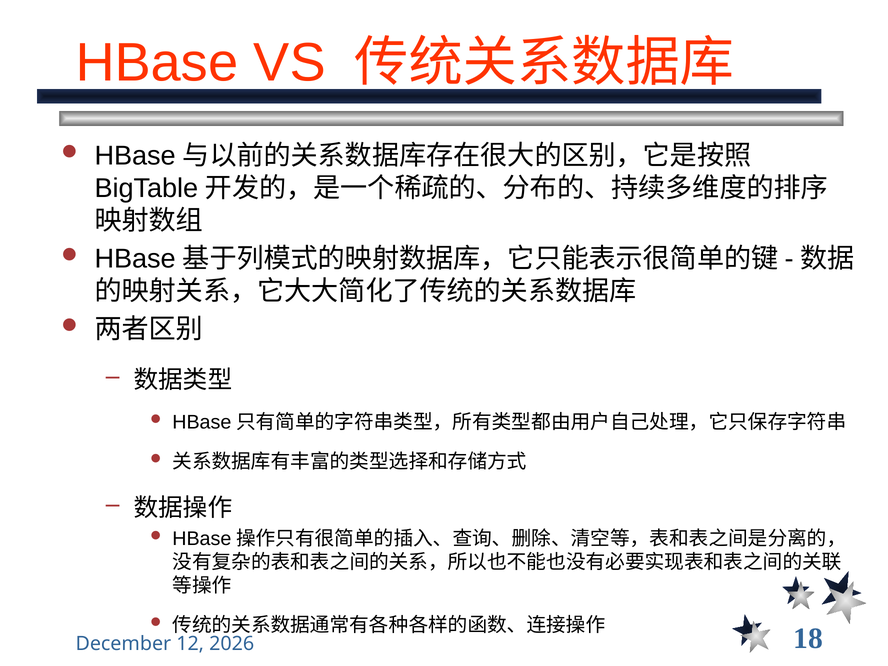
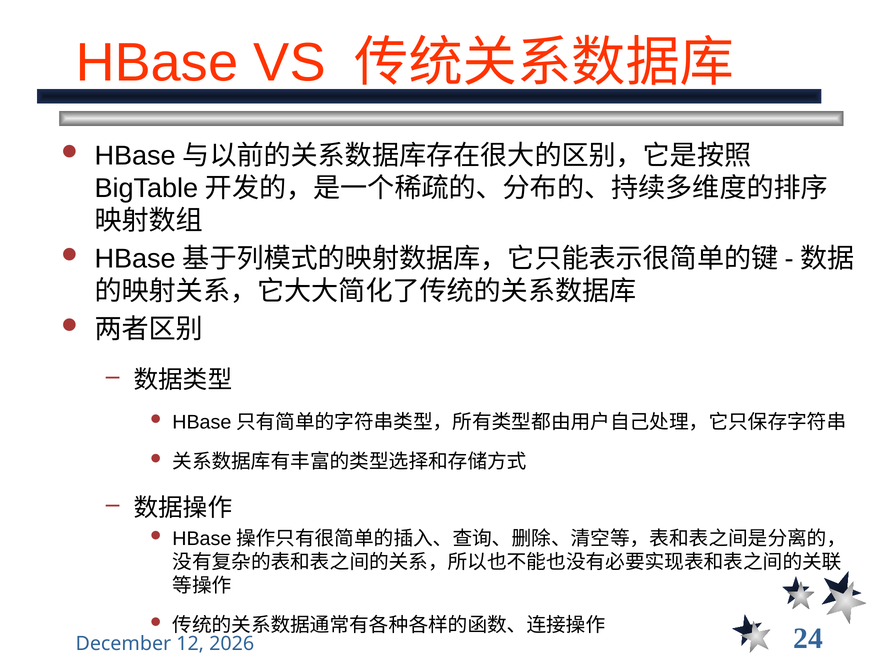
18: 18 -> 24 (808, 638)
